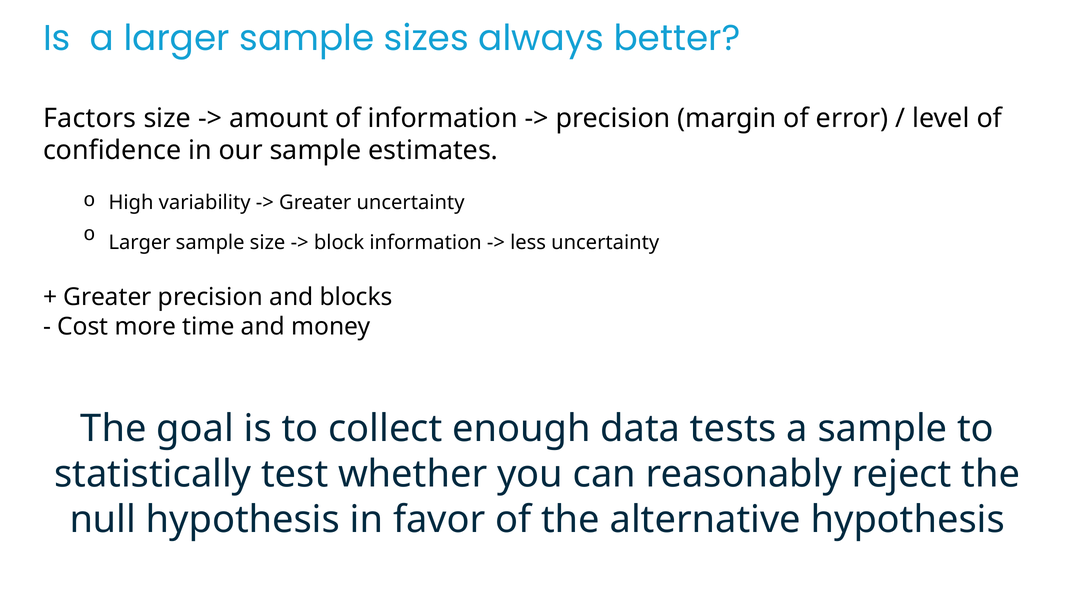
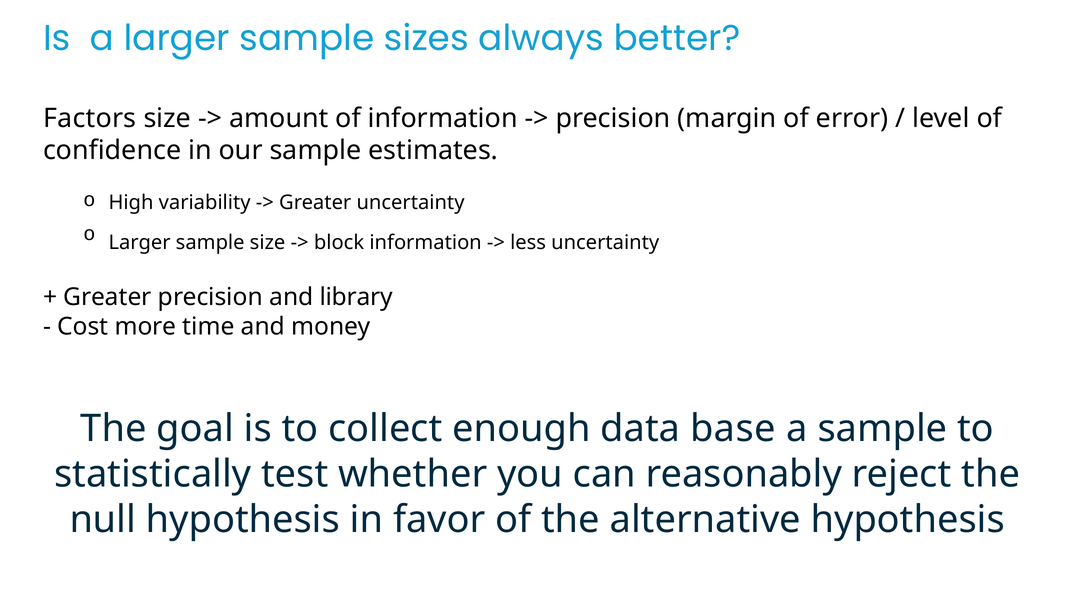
blocks: blocks -> library (356, 297)
tests: tests -> base (733, 428)
